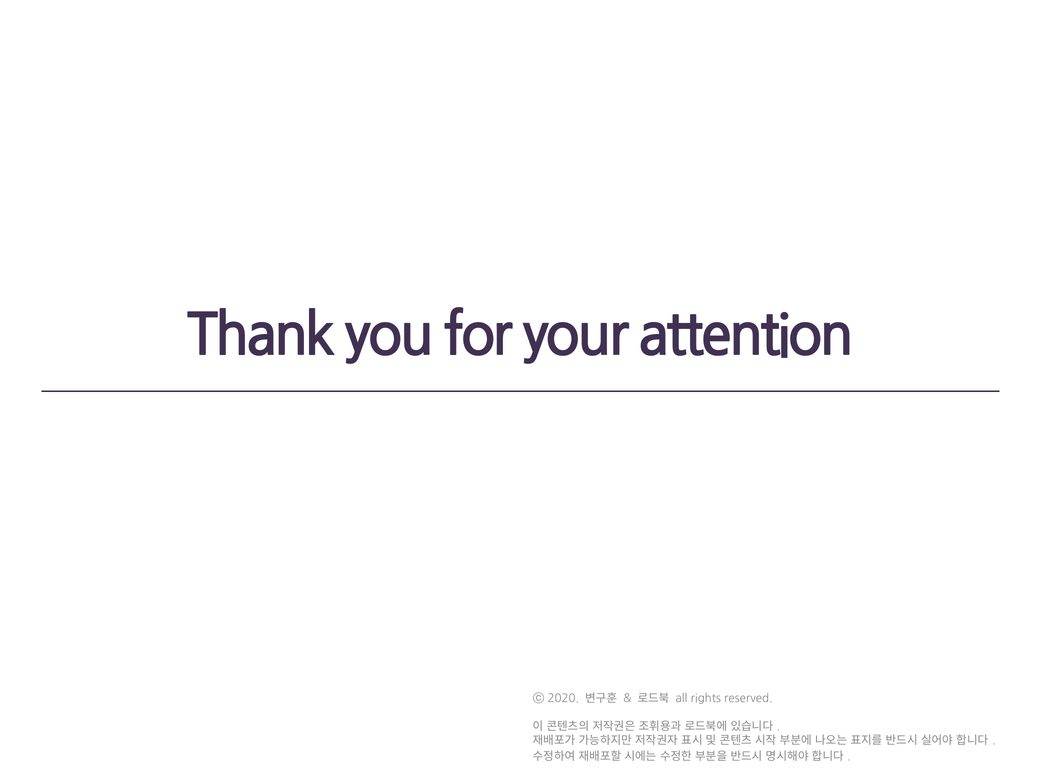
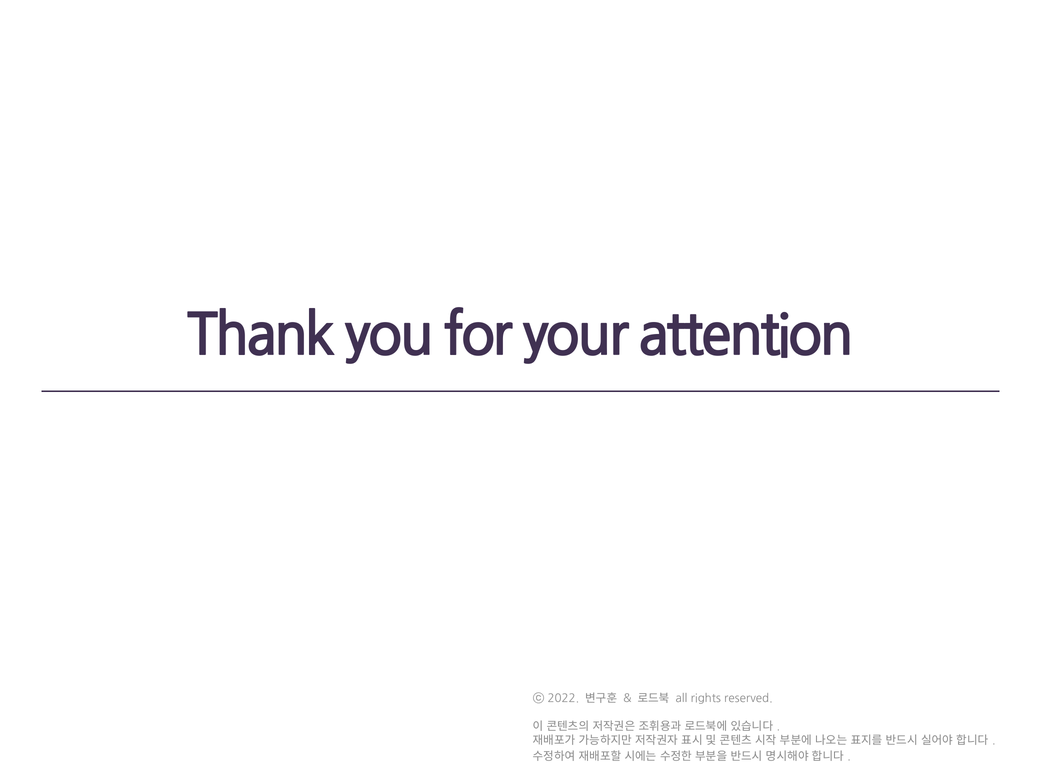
2020: 2020 -> 2022 (563, 699)
